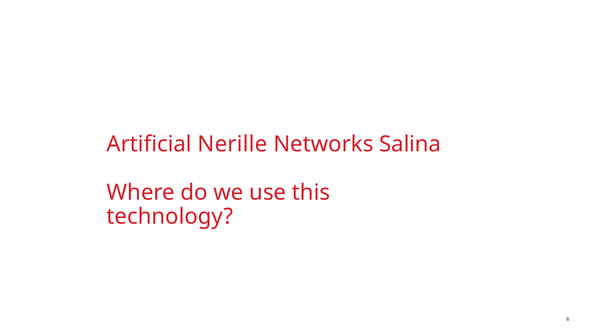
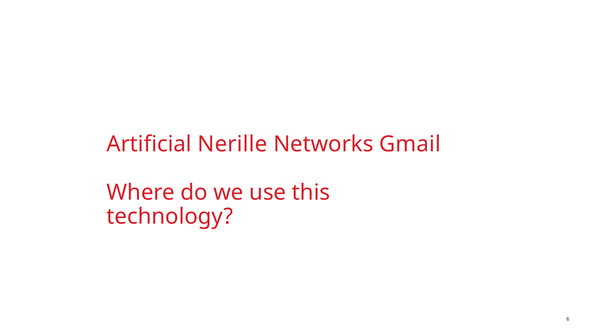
Salina: Salina -> Gmail (410, 144)
